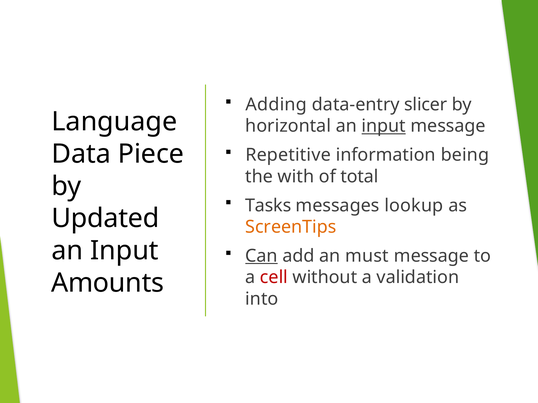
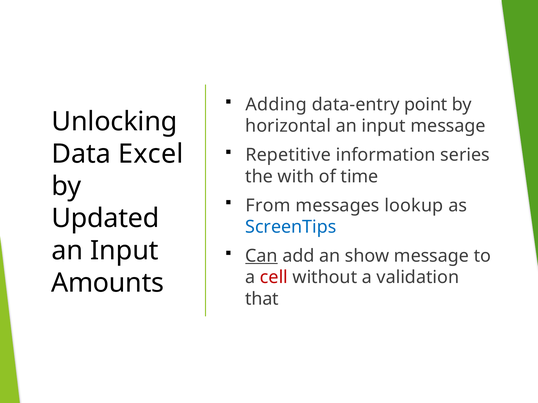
slicer: slicer -> point (426, 105)
Language: Language -> Unlocking (114, 122)
input underline: present -> none (384, 126)
Piece: Piece -> Excel (151, 154)
being: being -> series (465, 155)
total: total -> time (360, 177)
Tasks: Tasks -> From (268, 206)
ScreenTips colour: orange -> blue (291, 227)
must: must -> show (367, 256)
into: into -> that (262, 299)
